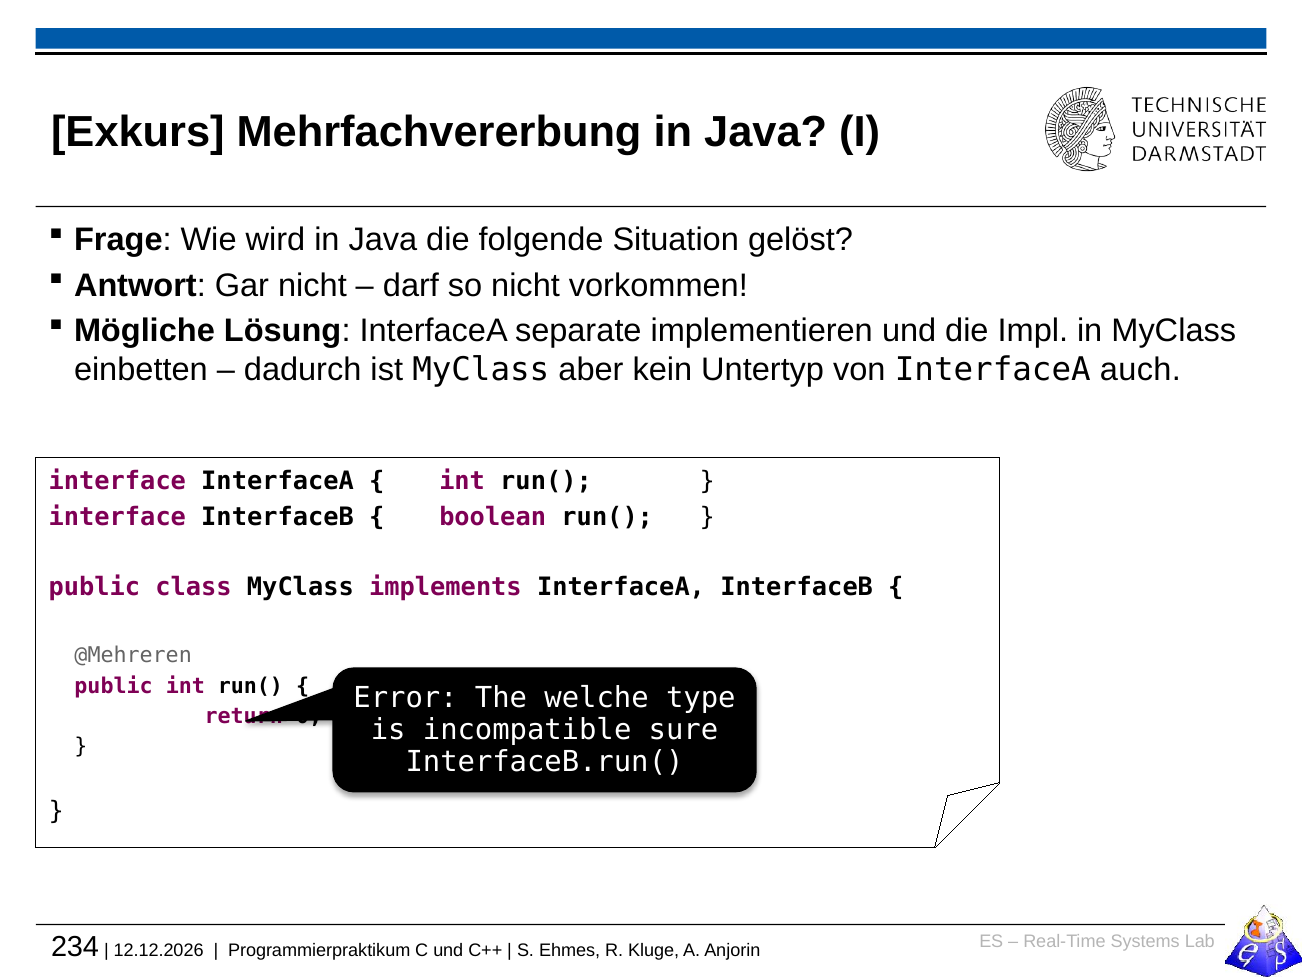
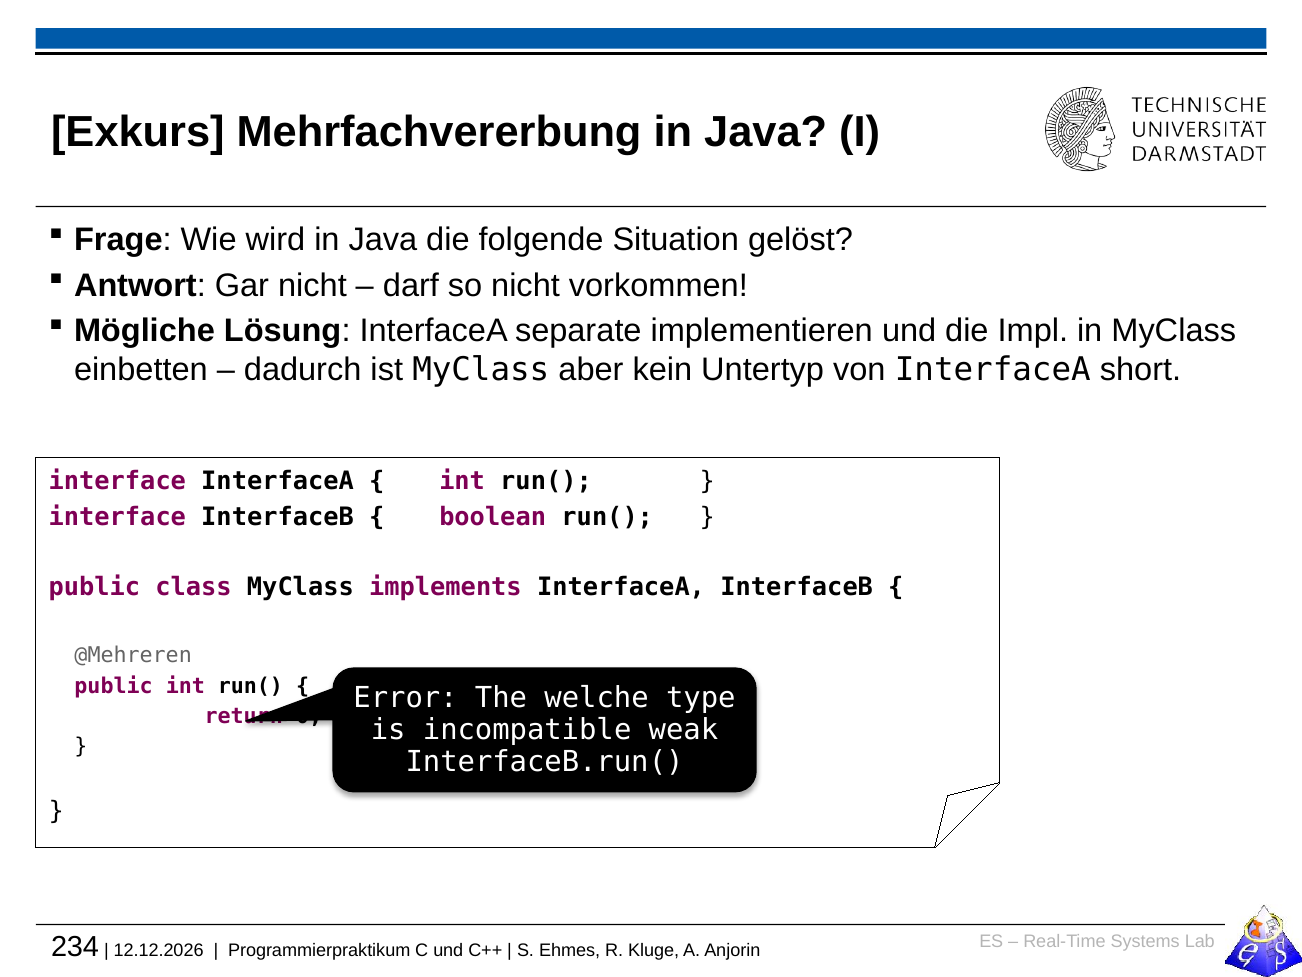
auch: auch -> short (1141, 370)
sure: sure -> weak (683, 730)
